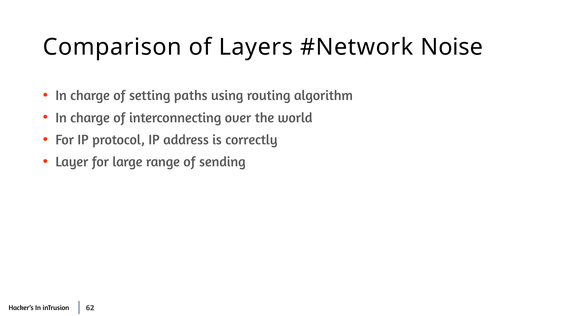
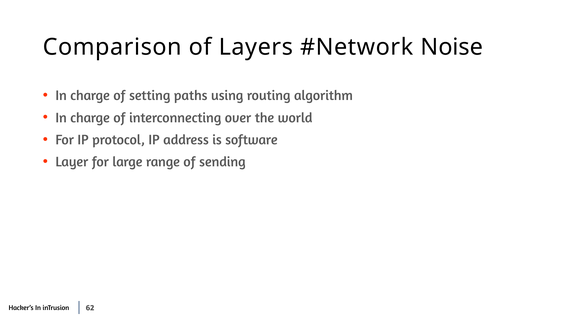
correctly: correctly -> software (251, 140)
